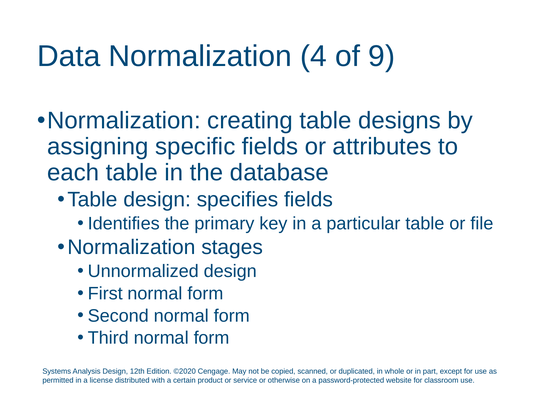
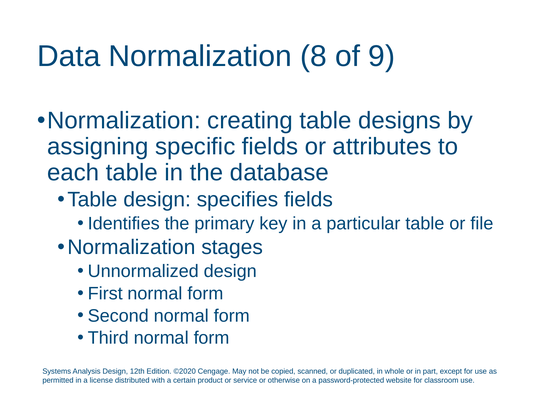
4: 4 -> 8 (313, 56)
